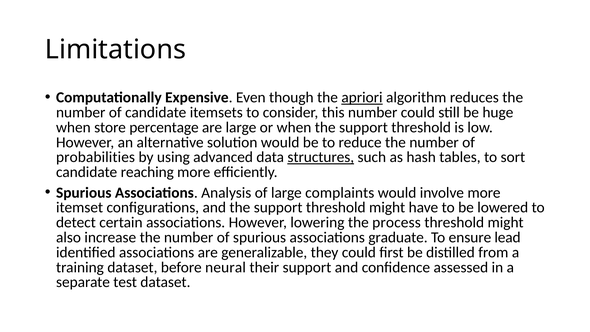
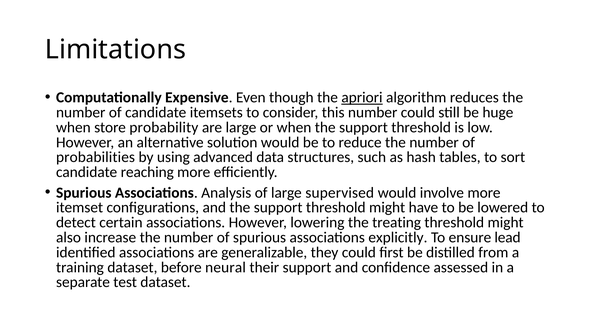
percentage: percentage -> probability (164, 127)
structures underline: present -> none (321, 157)
complaints: complaints -> supervised (340, 193)
process: process -> treating (397, 222)
graduate: graduate -> explicitly (398, 237)
